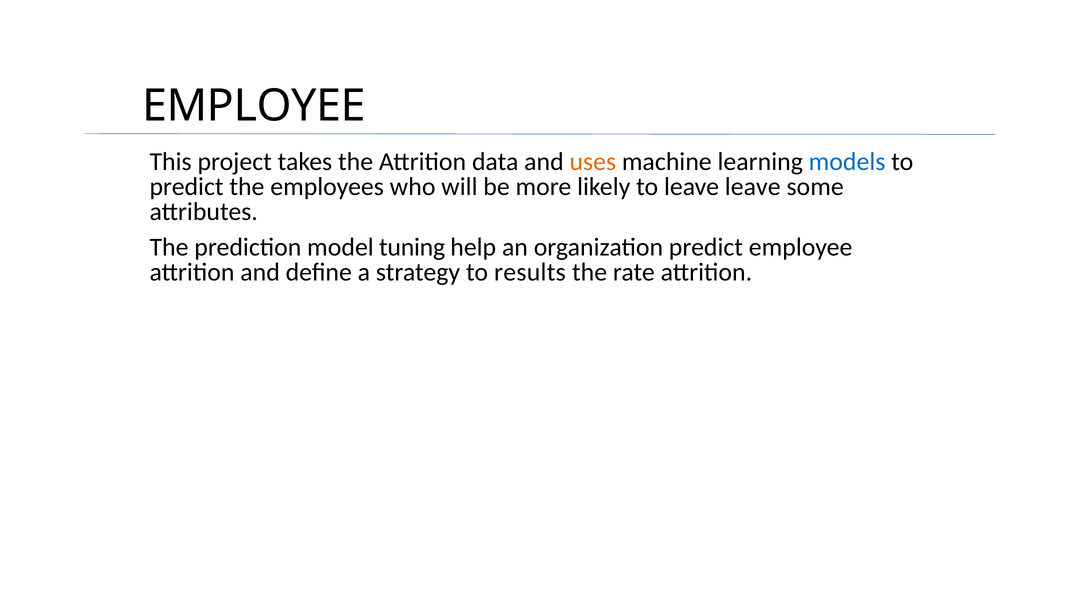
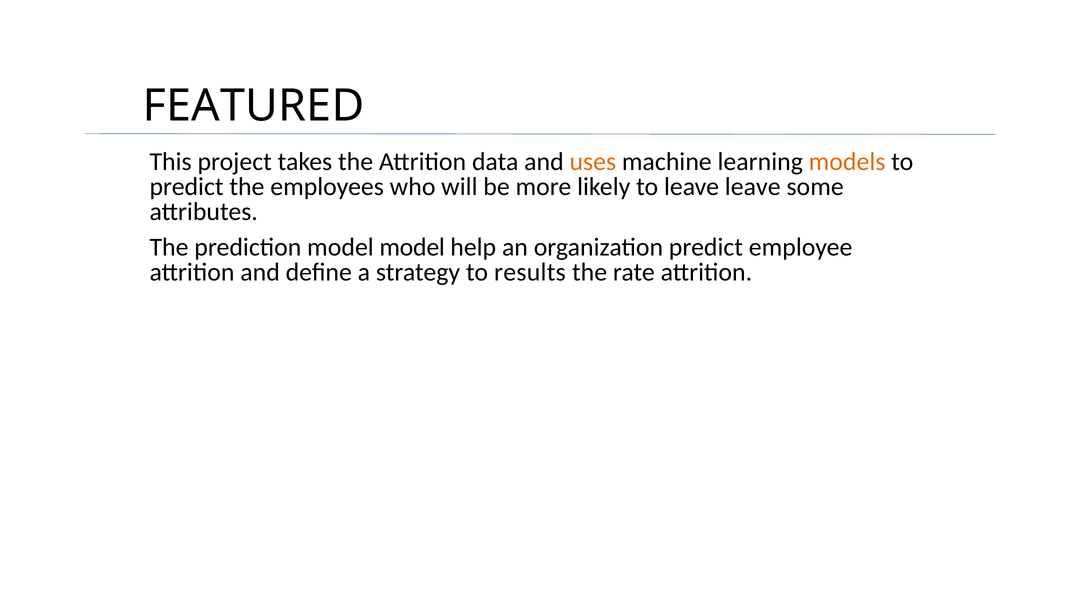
EMPLOYEE: EMPLOYEE -> FEATURED (254, 106)
models colour: blue -> orange (847, 162)
model tuning: tuning -> model (412, 247)
